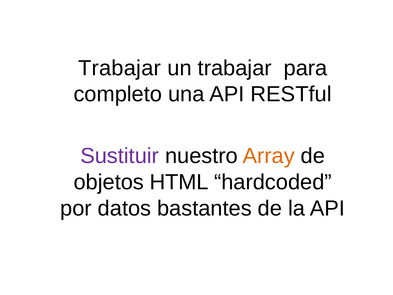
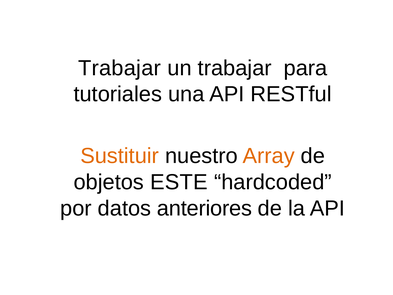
completo: completo -> tutoriales (118, 94)
Sustituir colour: purple -> orange (120, 156)
HTML: HTML -> ESTE (179, 182)
bastantes: bastantes -> anteriores (205, 208)
